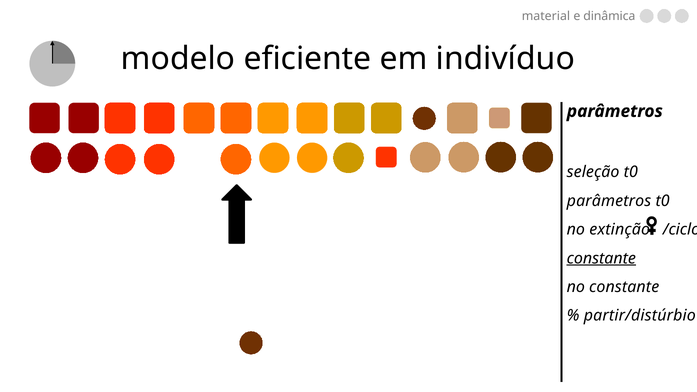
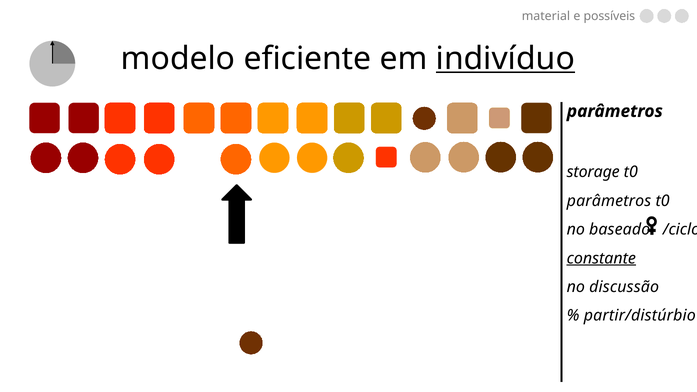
dinâmica: dinâmica -> possíveis (609, 16)
indivíduo underline: none -> present (505, 59)
seleção: seleção -> storage (593, 172)
extinção: extinção -> baseado (620, 230)
no constante: constante -> discussão (624, 287)
